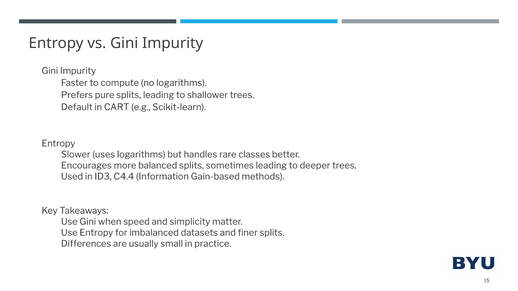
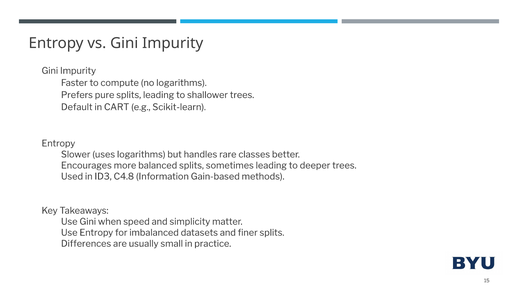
C4.4: C4.4 -> C4.8 (124, 177)
